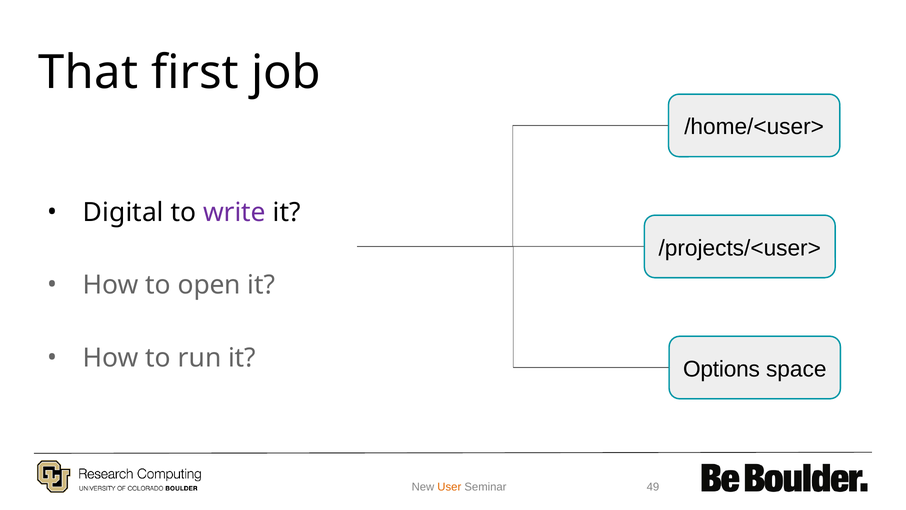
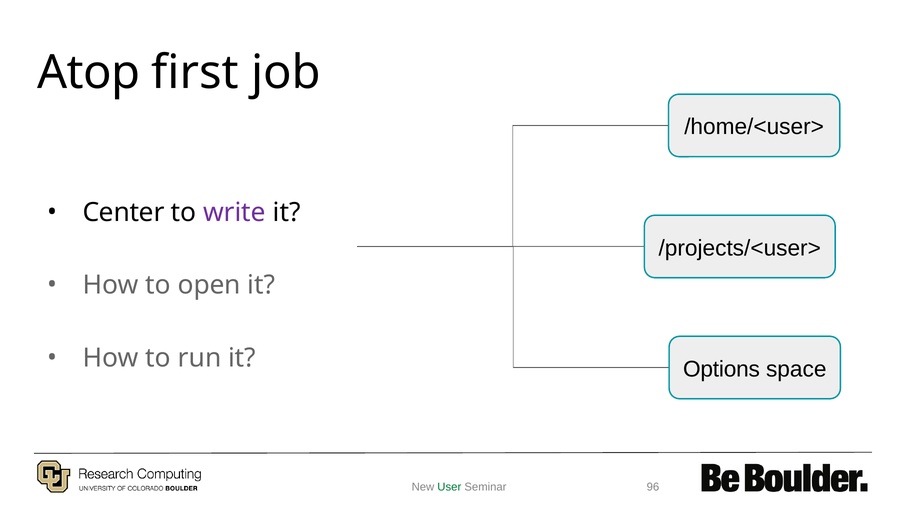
That: That -> Atop (89, 73)
Digital: Digital -> Center (124, 212)
User colour: orange -> green (449, 487)
49: 49 -> 96 (653, 487)
